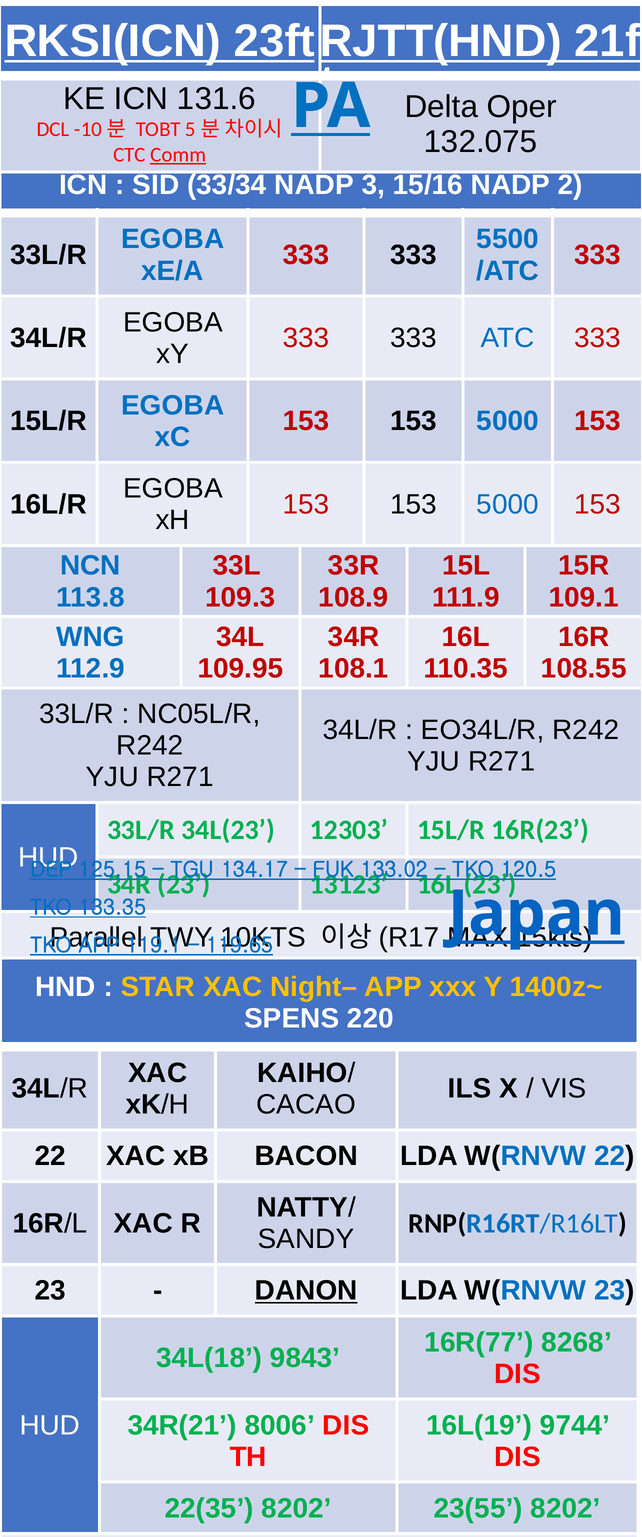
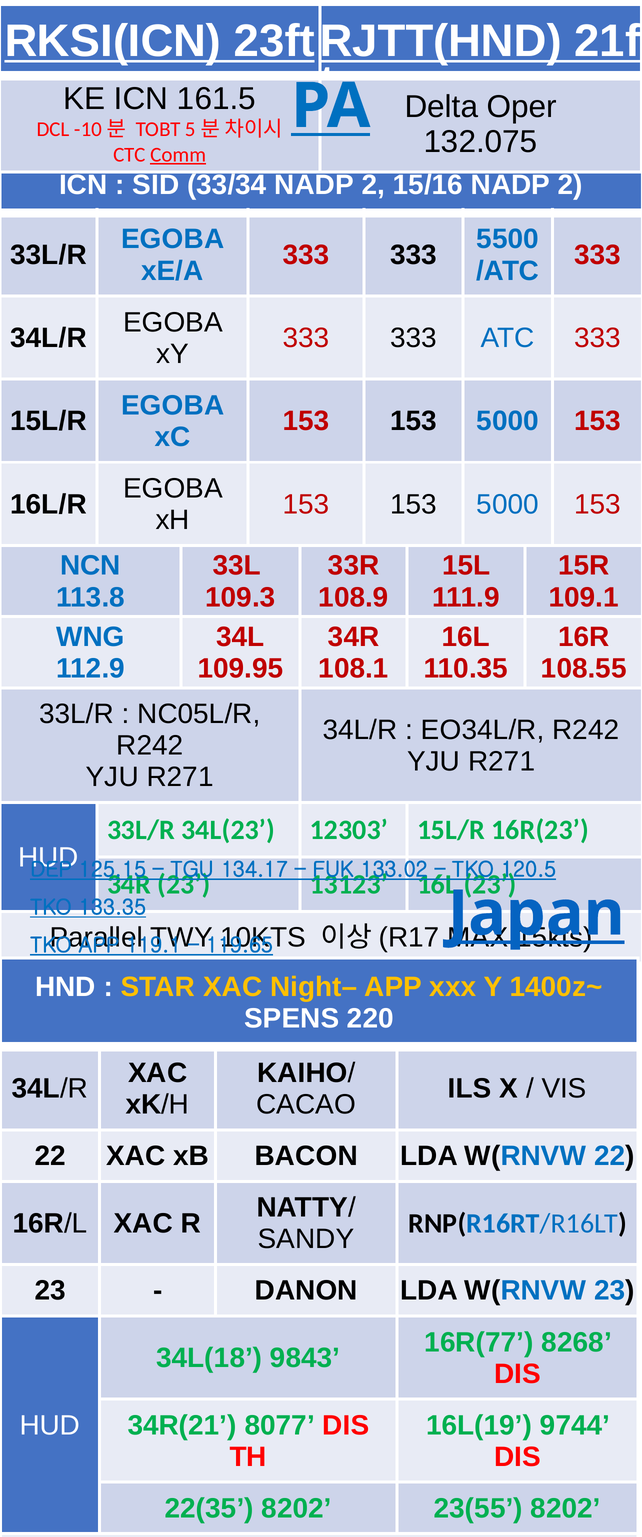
131.6: 131.6 -> 161.5 (216, 99)
33/34 NADP 3: 3 -> 2 (373, 185)
DANON underline: present -> none (306, 1290)
8006: 8006 -> 8077 (280, 1425)
